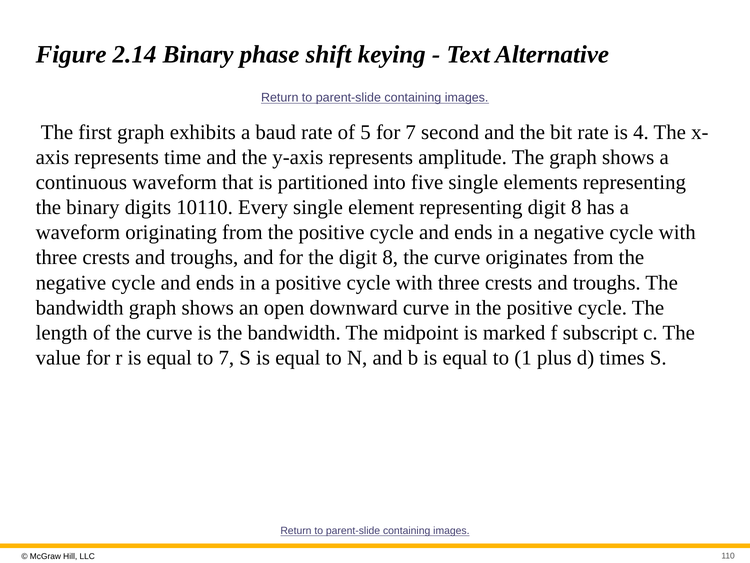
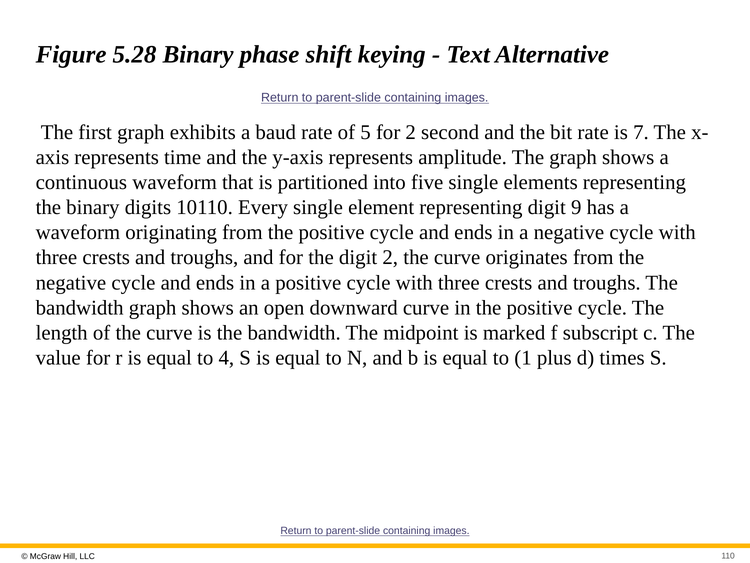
2.14: 2.14 -> 5.28 (135, 55)
for 7: 7 -> 2 (411, 132)
4: 4 -> 7 (641, 132)
representing digit 8: 8 -> 9 (576, 207)
the digit 8: 8 -> 2 (390, 257)
to 7: 7 -> 4 (226, 357)
